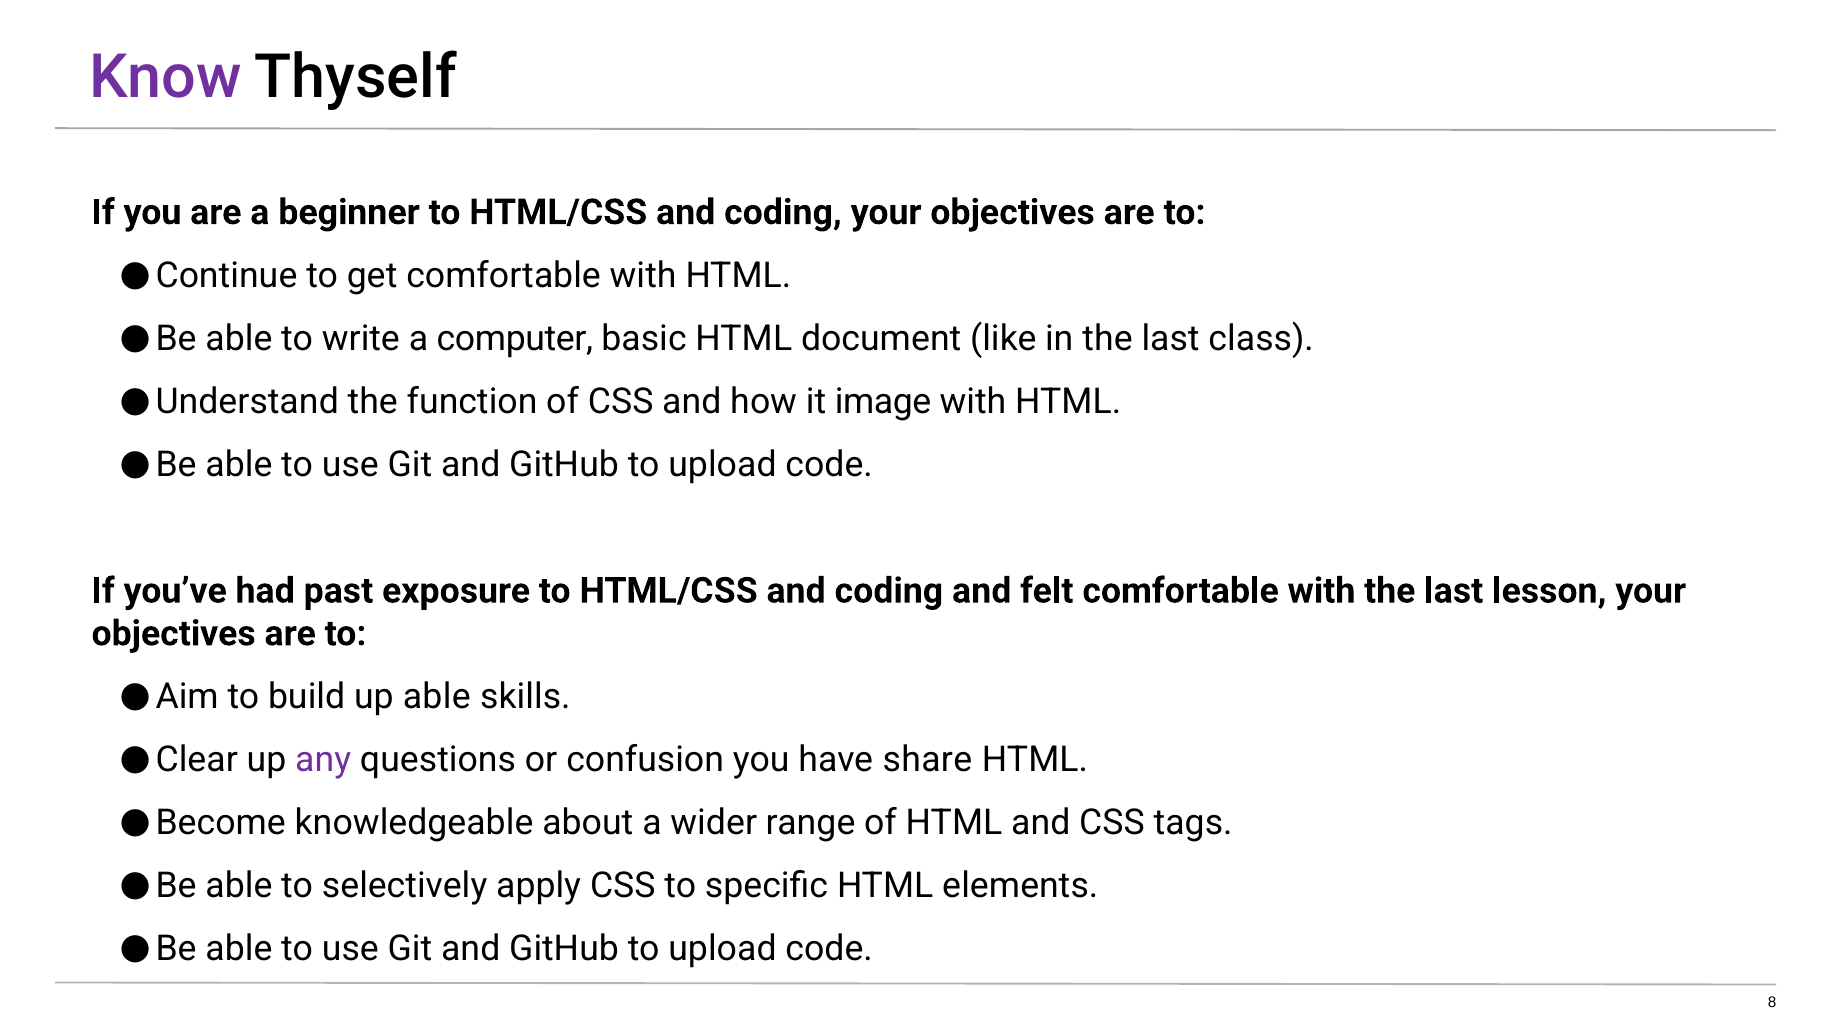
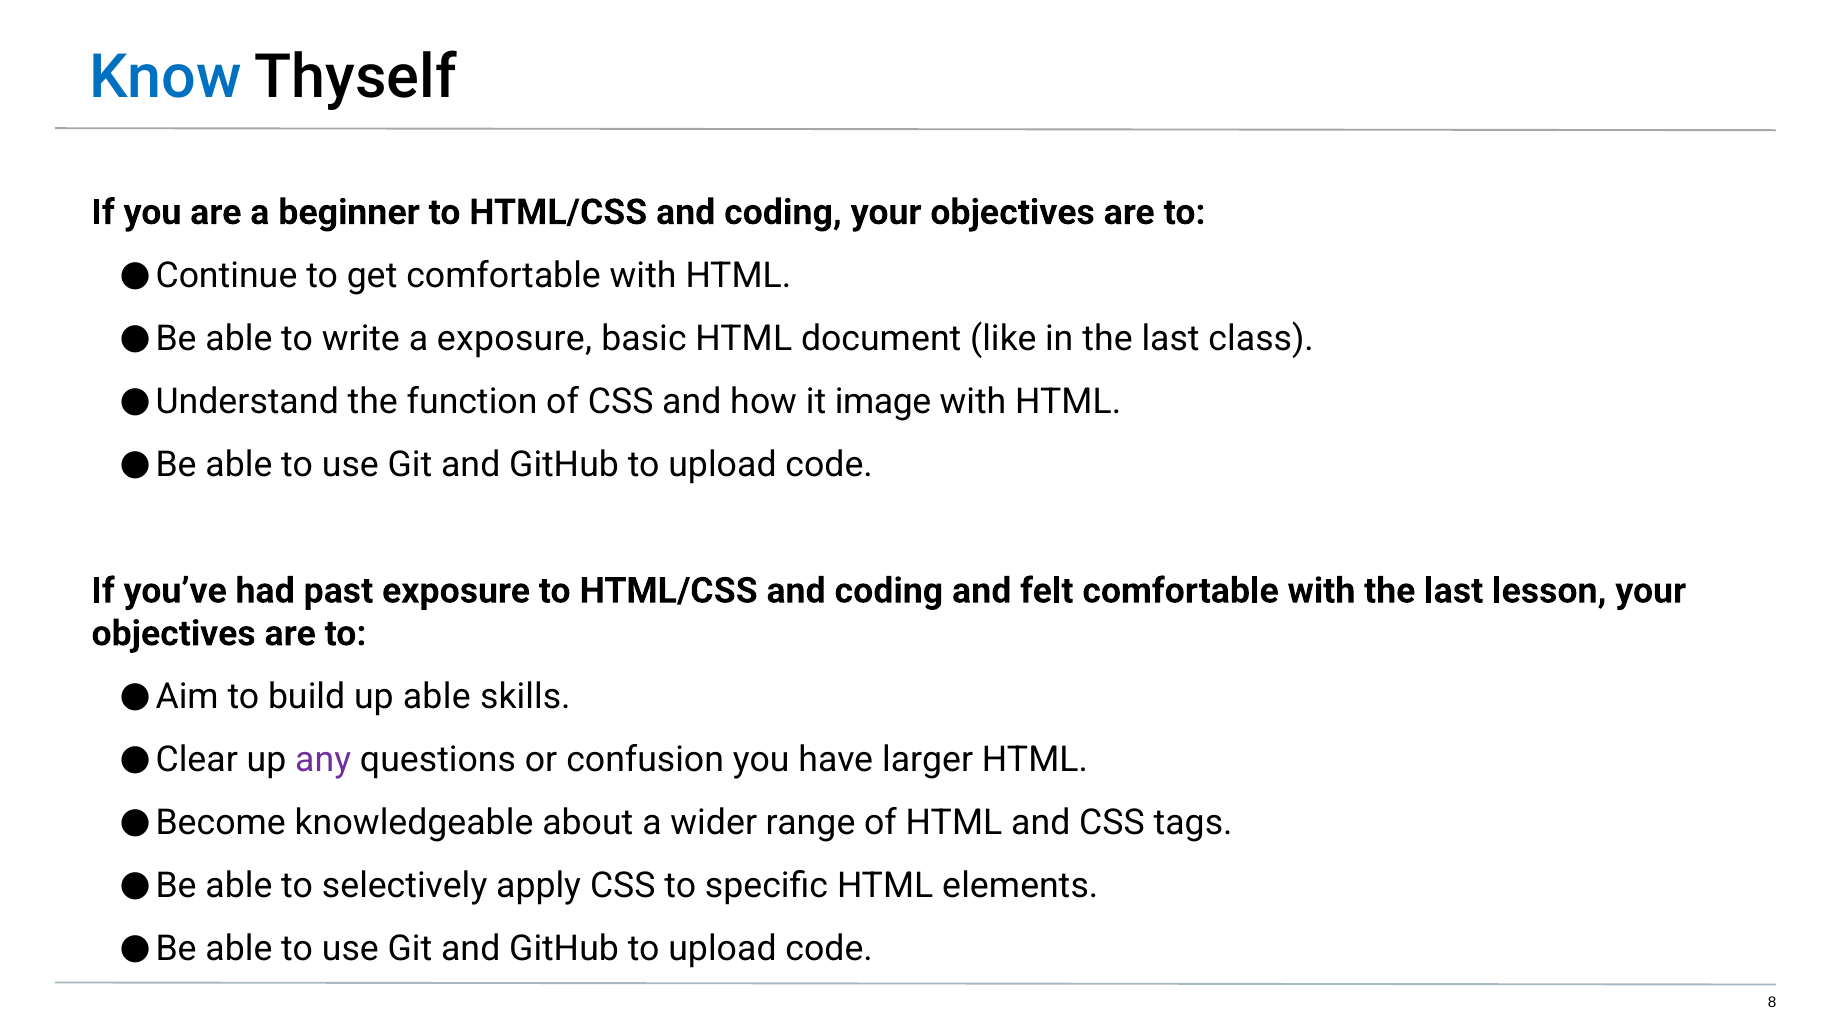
Know colour: purple -> blue (165, 78)
a computer: computer -> exposure (515, 338)
share: share -> larger (928, 760)
